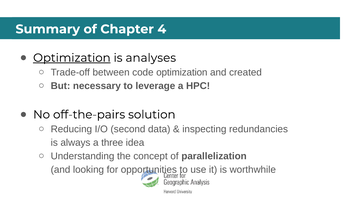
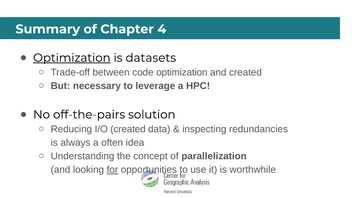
analyses: analyses -> datasets (151, 58)
I/O second: second -> created (128, 129)
three: three -> often (112, 143)
for underline: none -> present (112, 170)
